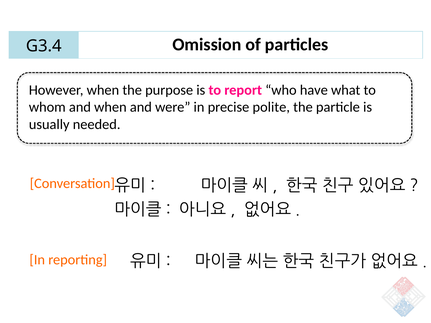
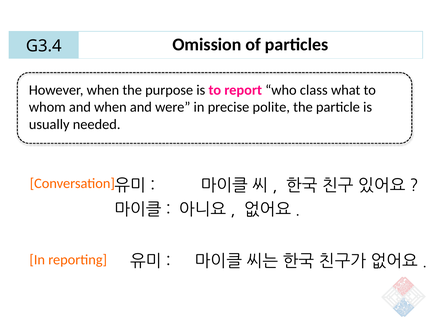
have: have -> class (314, 90)
